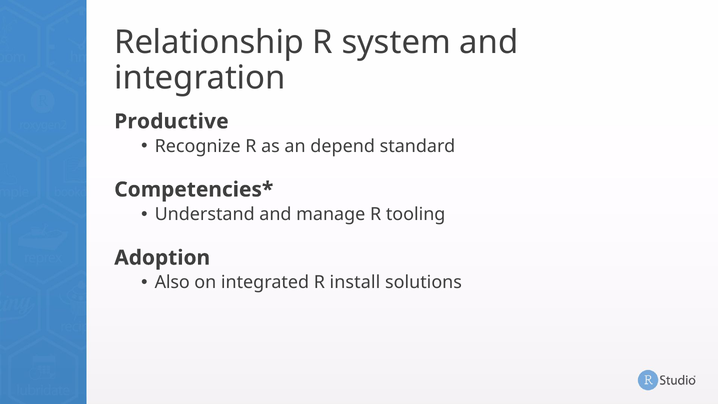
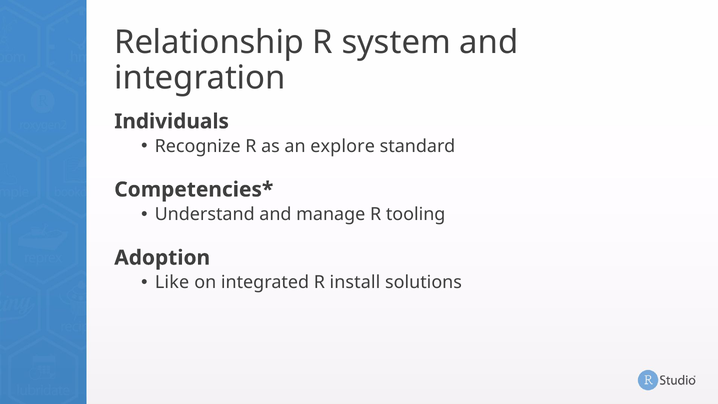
Productive: Productive -> Individuals (172, 121)
depend: depend -> explore (343, 146)
Also: Also -> Like (172, 282)
